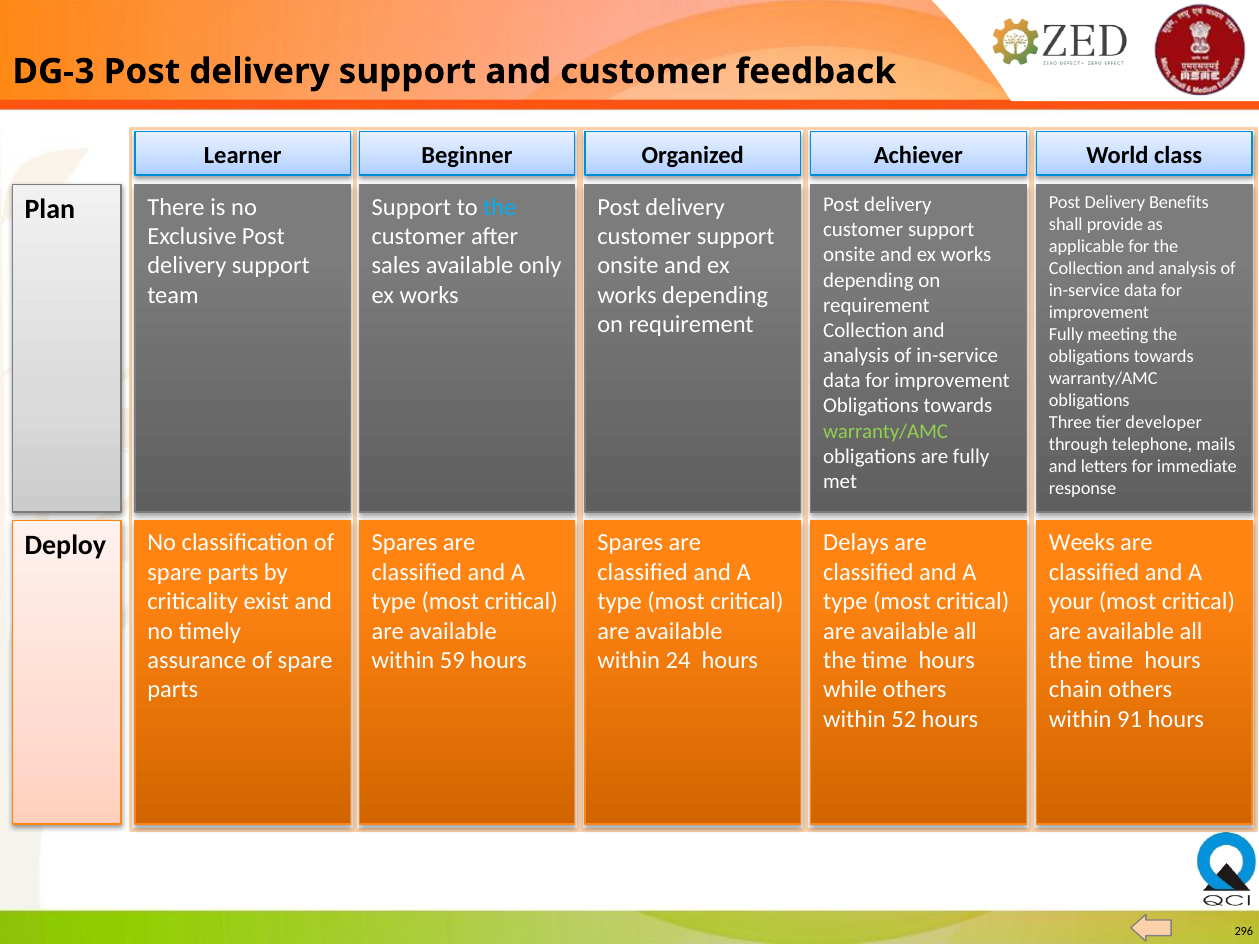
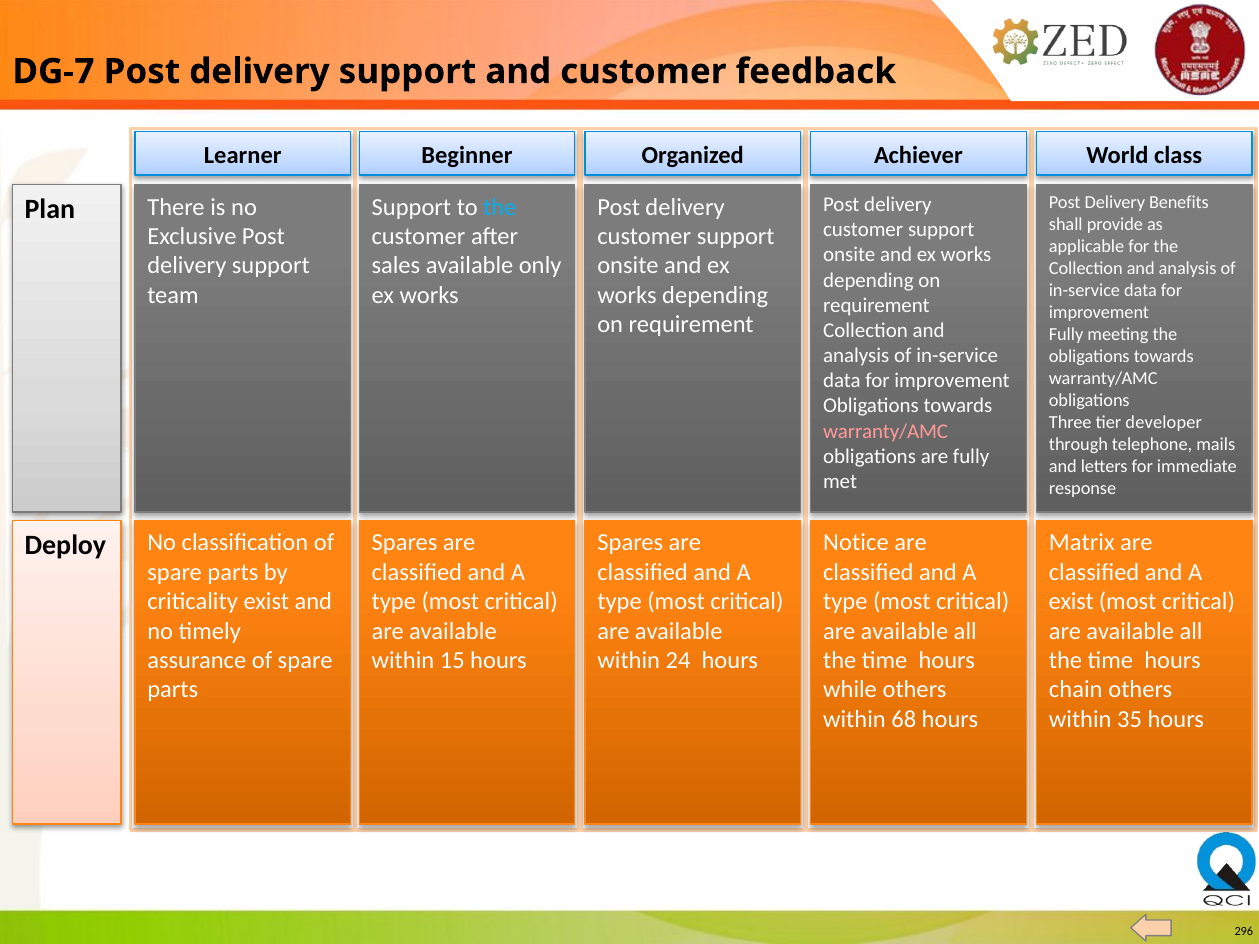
DG-3: DG-3 -> DG-7 (53, 72)
warranty/AMC colour: light green -> pink (886, 431)
Delays: Delays -> Notice (856, 543)
Weeks: Weeks -> Matrix (1082, 543)
your: your -> exist (1071, 602)
59: 59 -> 15 (452, 661)
52: 52 -> 68 (904, 719)
91: 91 -> 35 (1130, 719)
